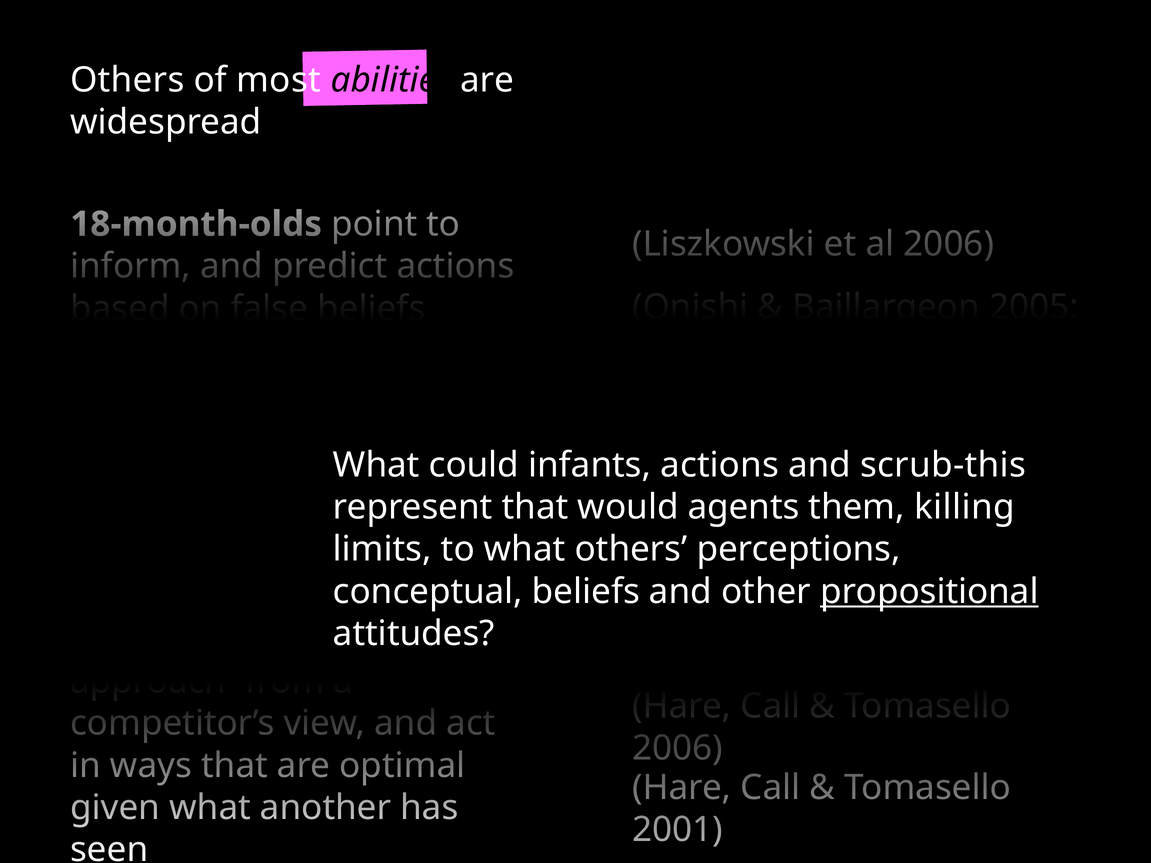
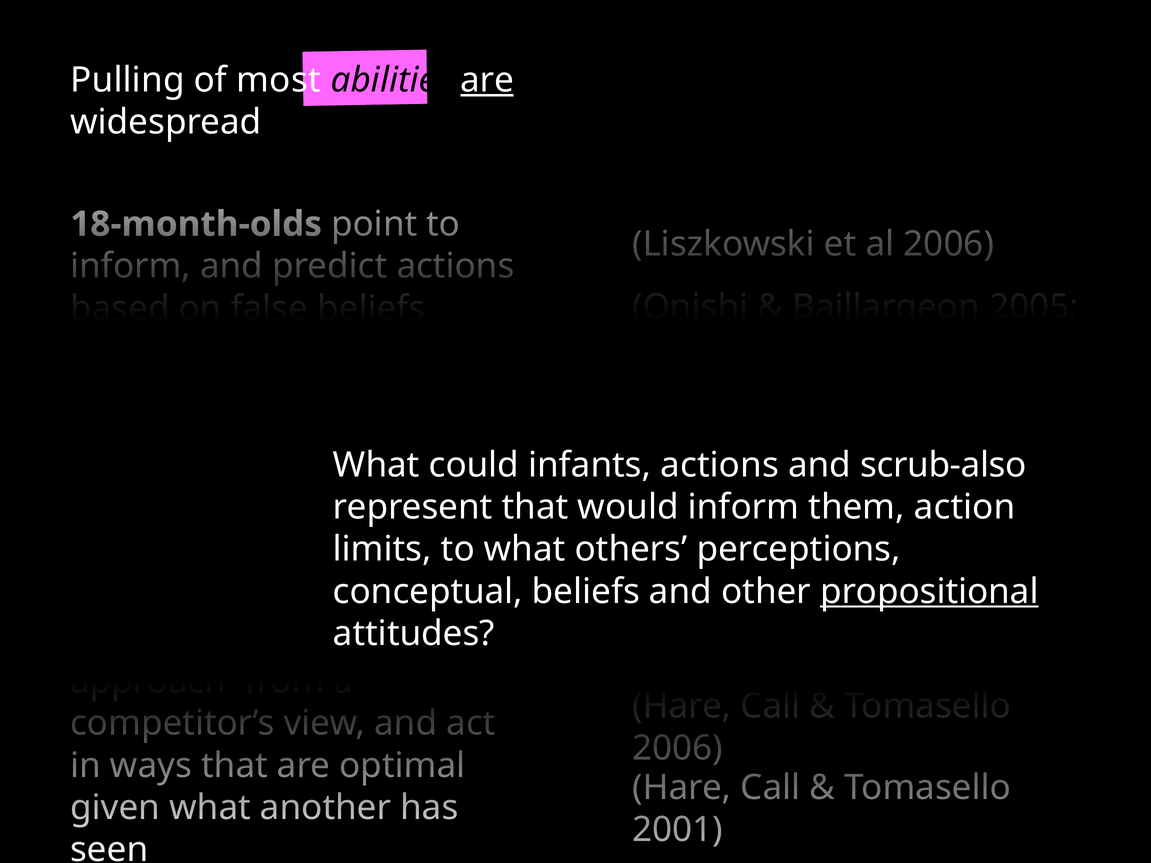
Others: Others -> Pulling (127, 80)
are underline: none -> present (487, 80)
scrub-this: scrub-this -> scrub-also (943, 465)
would agents: agents -> inform (743, 507)
killing: killing -> action (965, 507)
